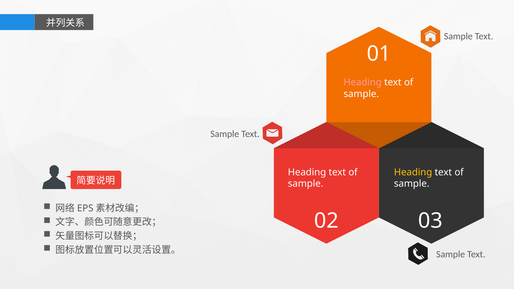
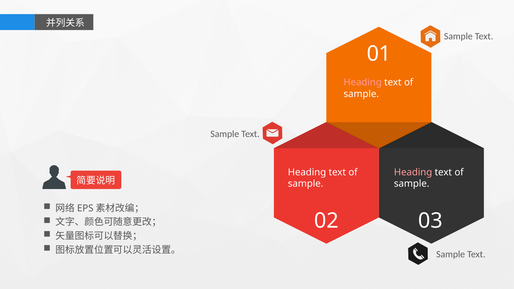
Heading colour: yellow -> pink (413, 172)
